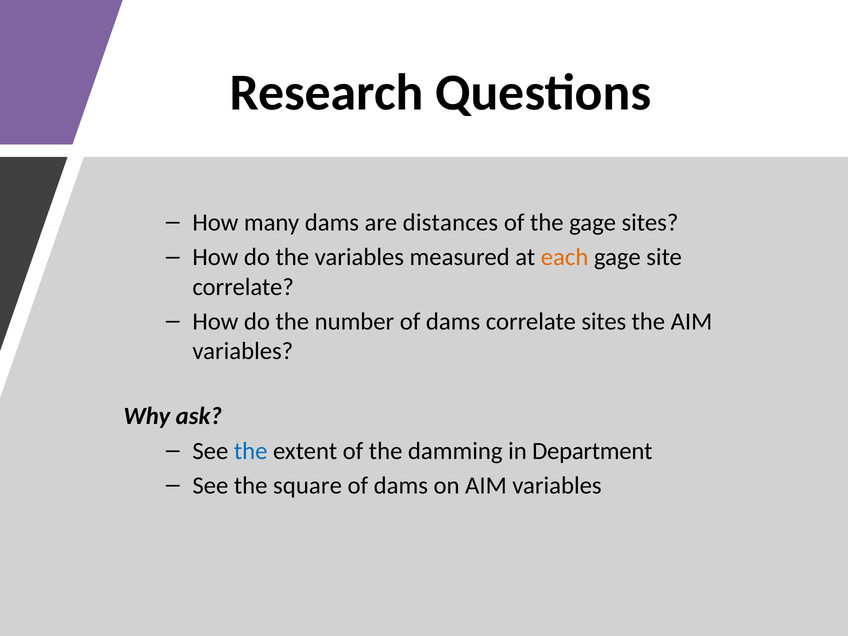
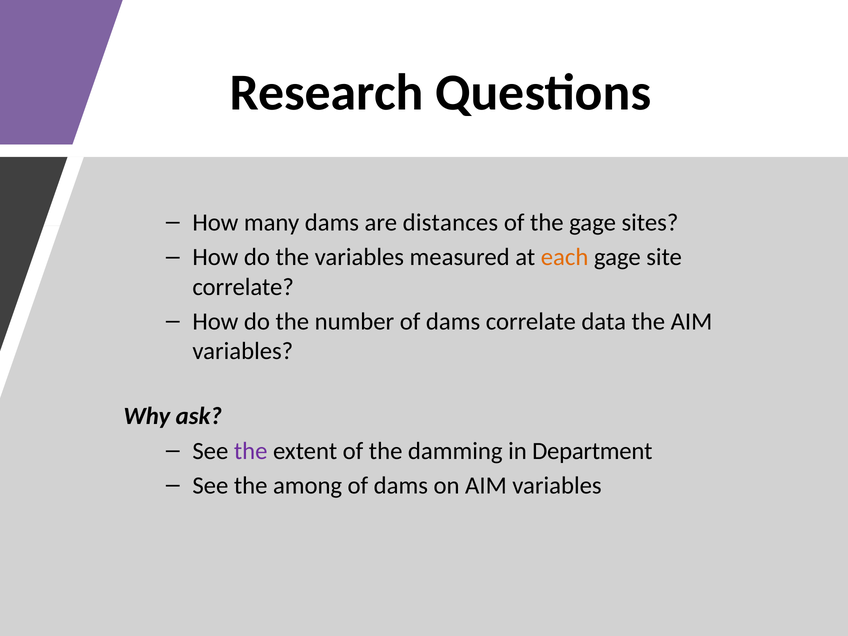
correlate sites: sites -> data (604, 322)
the colour: blue -> purple (251, 451)
square: square -> among (308, 485)
